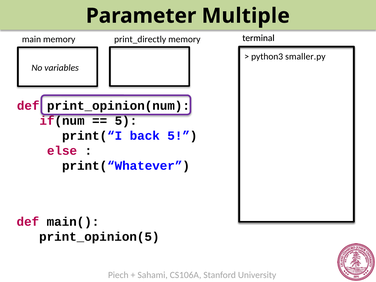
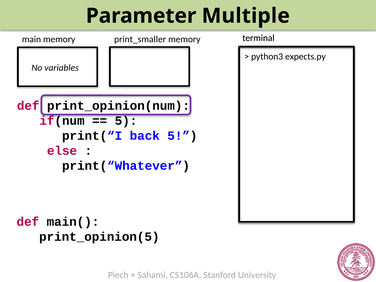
print_directly: print_directly -> print_smaller (140, 39)
smaller.py: smaller.py -> expects.py (305, 56)
